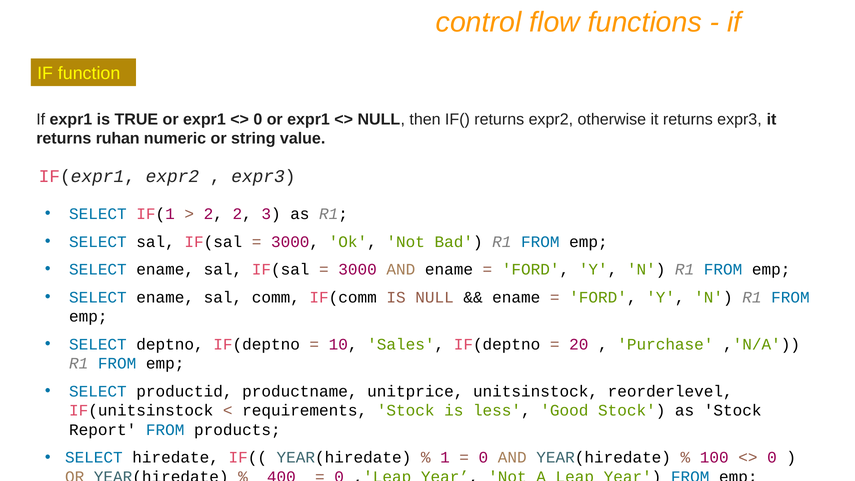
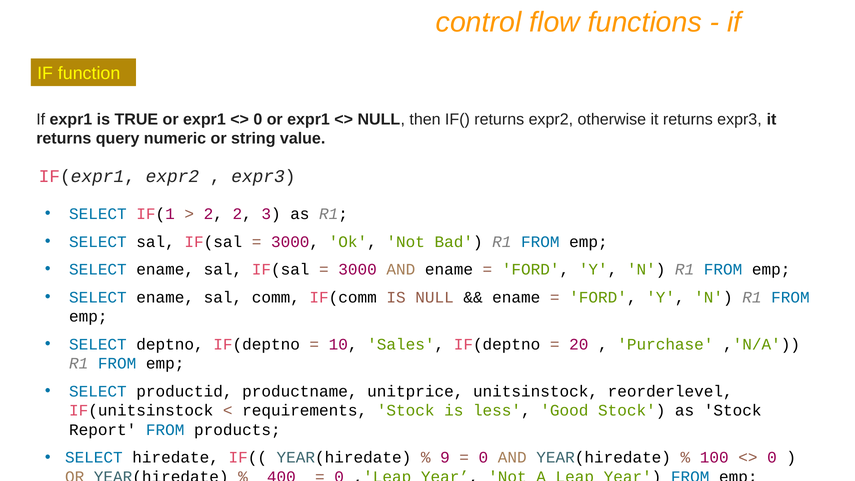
ruhan: ruhan -> query (118, 139)
1: 1 -> 9 (445, 458)
